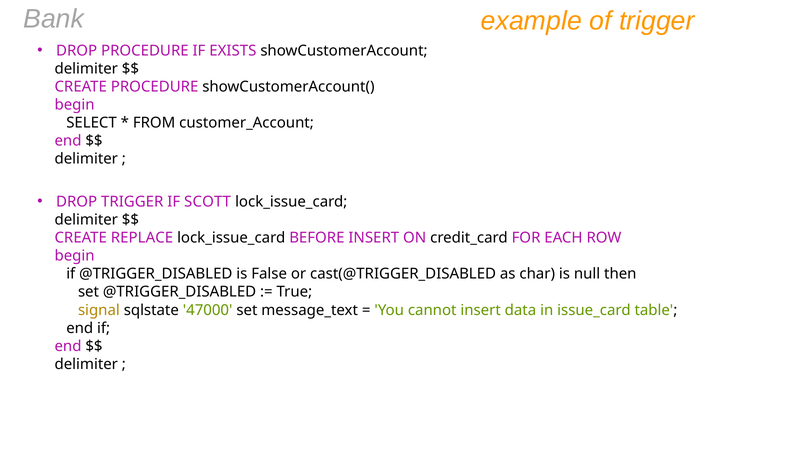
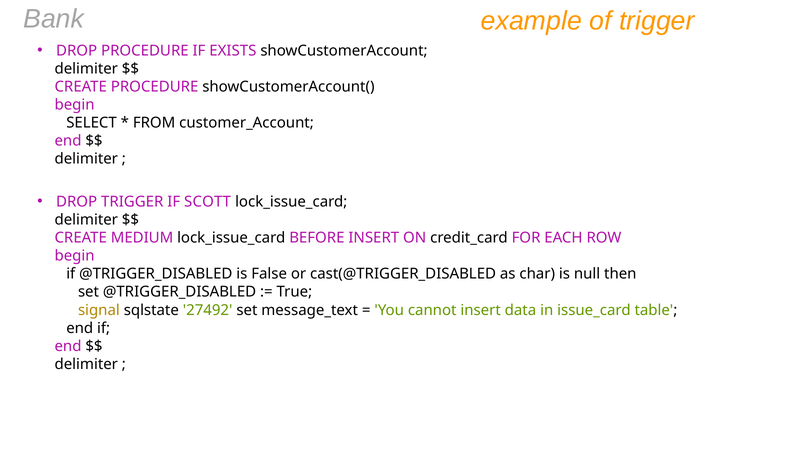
REPLACE: REPLACE -> MEDIUM (142, 238)
47000: 47000 -> 27492 (208, 310)
